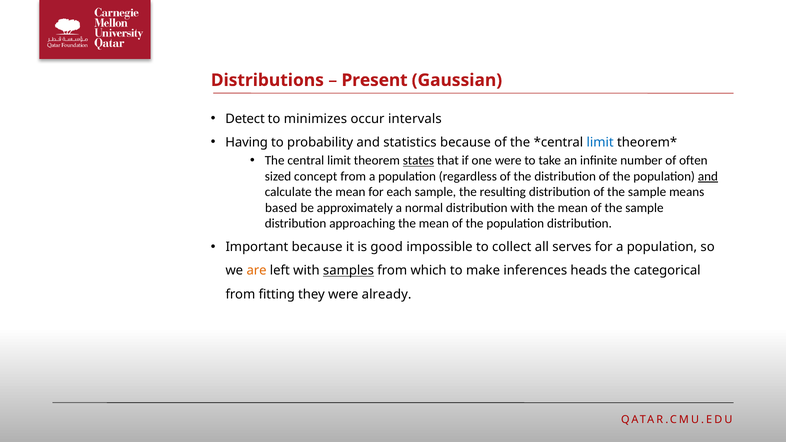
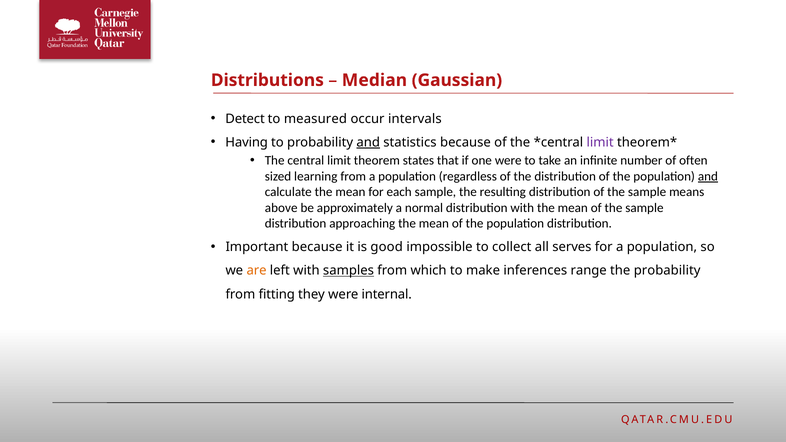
Present: Present -> Median (374, 80)
minimizes: minimizes -> measured (315, 119)
and underline: none -> present (368, 142)
limit colour: blue -> purple (600, 142)
states underline: present -> none (418, 161)
concept: concept -> learning (316, 176)
based: based -> above (281, 208)
heads: heads -> range (589, 271)
the categorical: categorical -> probability (667, 271)
already: already -> internal (387, 294)
